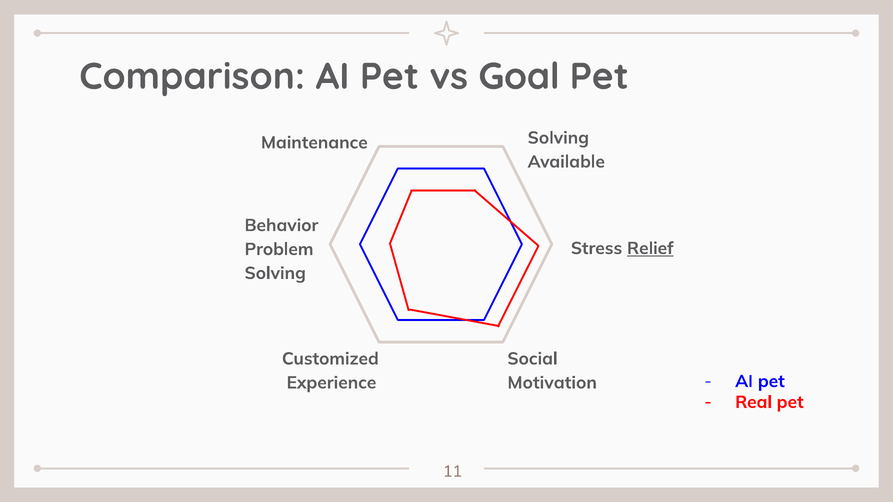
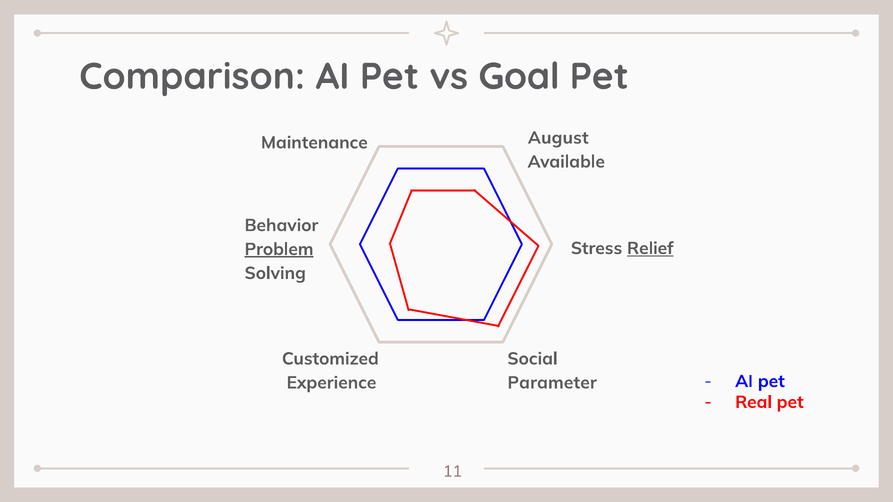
Solving: Solving -> August (558, 138)
Problem underline: none -> present (279, 249)
Motivation: Motivation -> Parameter (552, 383)
